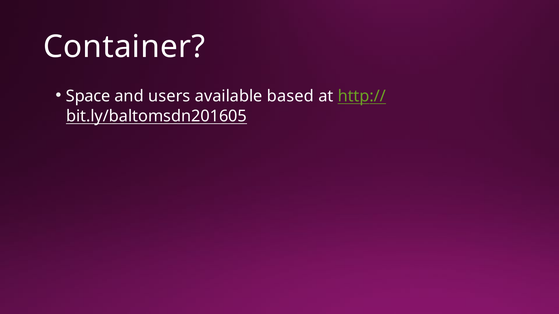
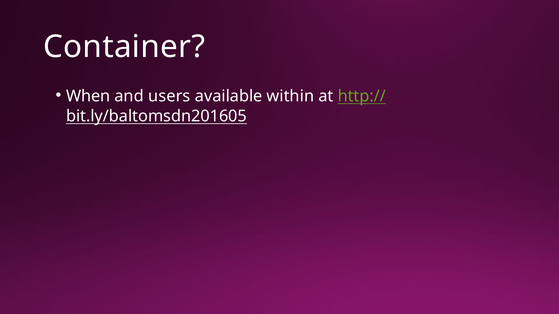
Space: Space -> When (88, 96)
based: based -> within (290, 96)
